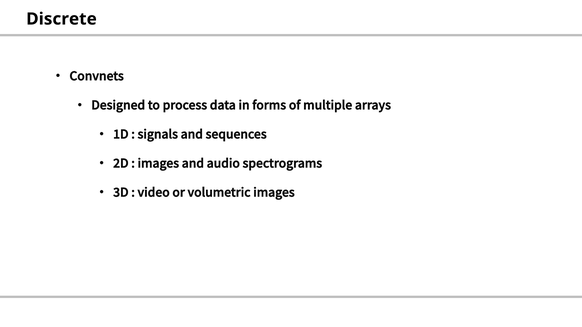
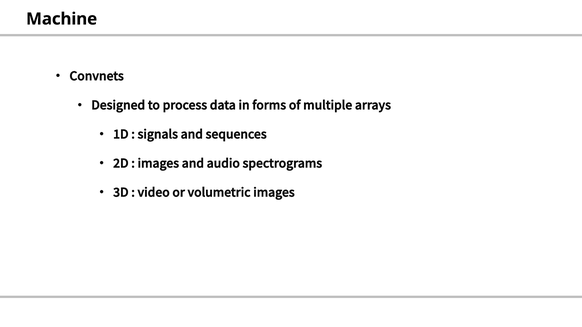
Discrete: Discrete -> Machine (62, 19)
